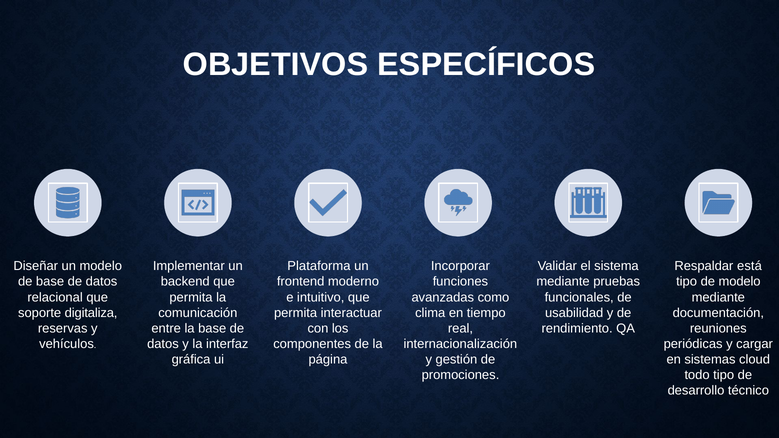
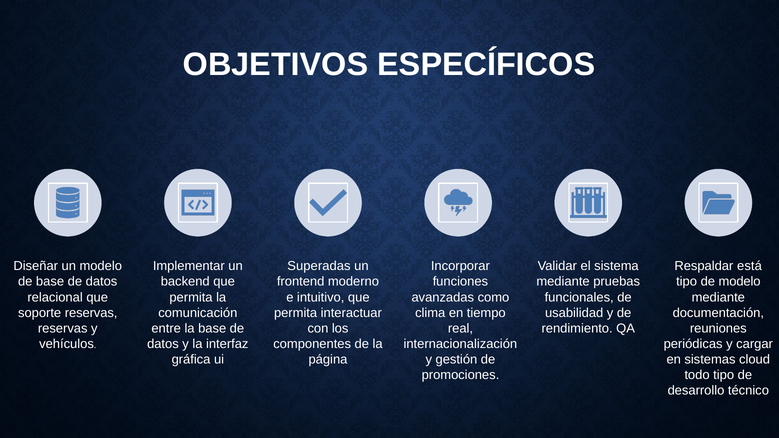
Plataforma: Plataforma -> Superadas (319, 266)
soporte digitaliza: digitaliza -> reservas (91, 313)
